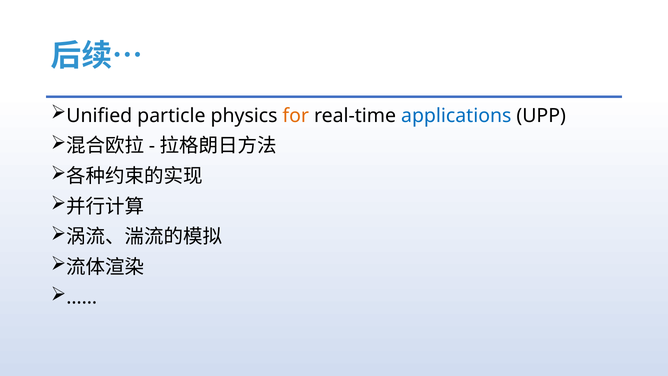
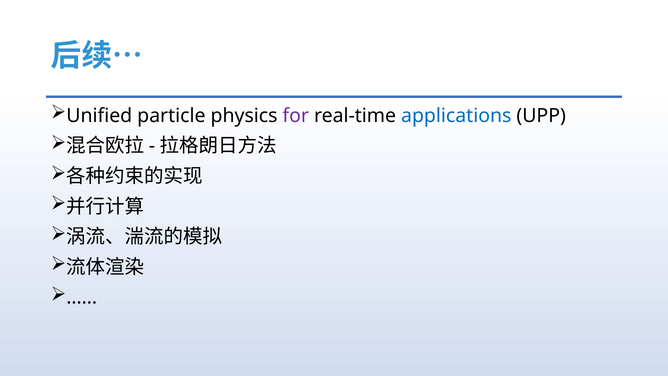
for colour: orange -> purple (296, 116)
